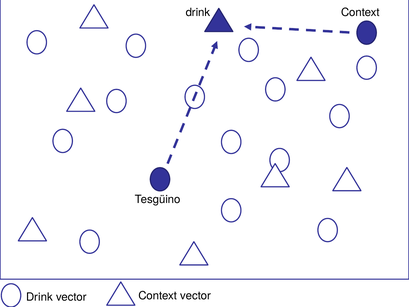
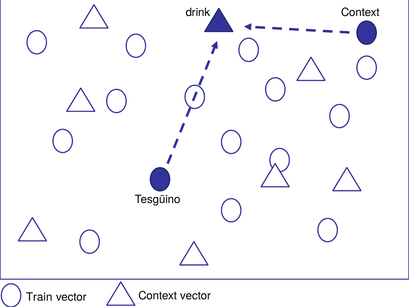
Drink: Drink -> Train (39, 297)
